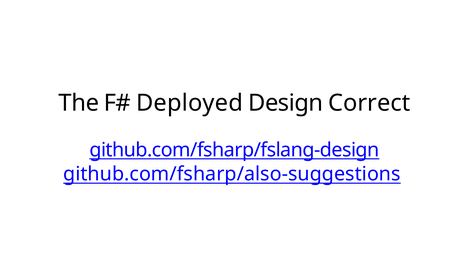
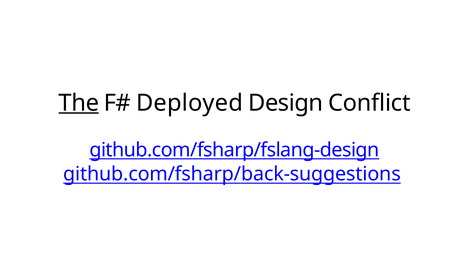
The underline: none -> present (79, 103)
Correct: Correct -> Conflict (369, 103)
github.com/fsharp/also-suggestions: github.com/fsharp/also-suggestions -> github.com/fsharp/back-suggestions (232, 174)
